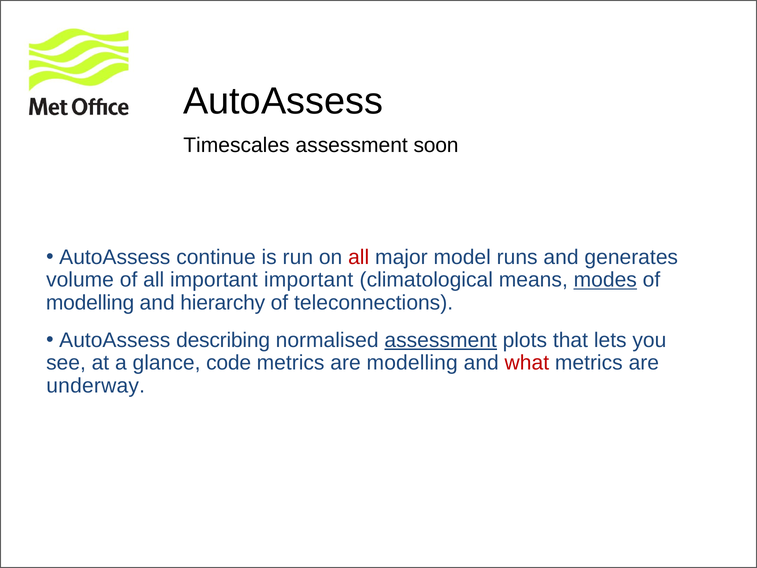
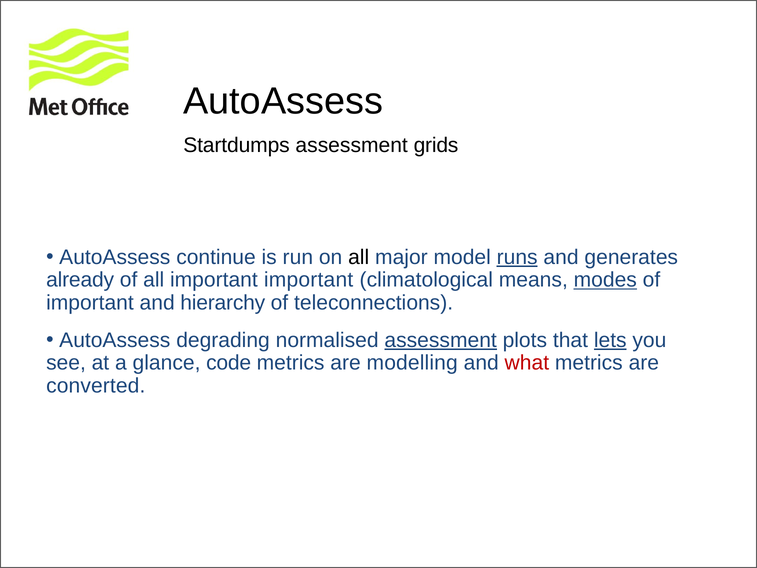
Timescales: Timescales -> Startdumps (237, 145)
soon: soon -> grids (436, 145)
all colour: red -> black (359, 257)
runs underline: none -> present (517, 257)
volume: volume -> already (80, 280)
modelling: modelling -> important (90, 303)
describing: describing -> degrading (223, 340)
lets underline: none -> present (610, 340)
underway: underway -> converted (96, 385)
